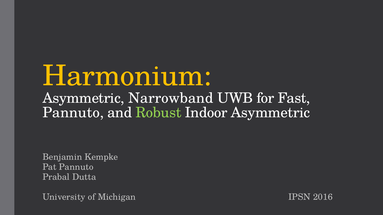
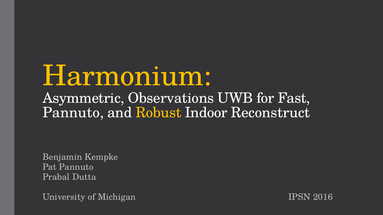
Narrowband: Narrowband -> Observations (171, 98)
Robust colour: light green -> yellow (159, 113)
Indoor Asymmetric: Asymmetric -> Reconstruct (270, 113)
